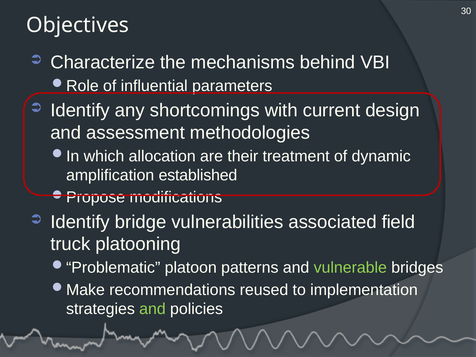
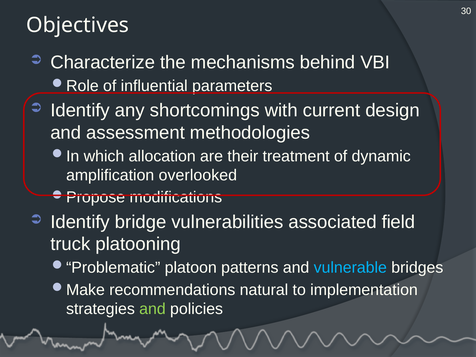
established: established -> overlooked (198, 175)
vulnerable colour: light green -> light blue (350, 268)
reused: reused -> natural (264, 290)
